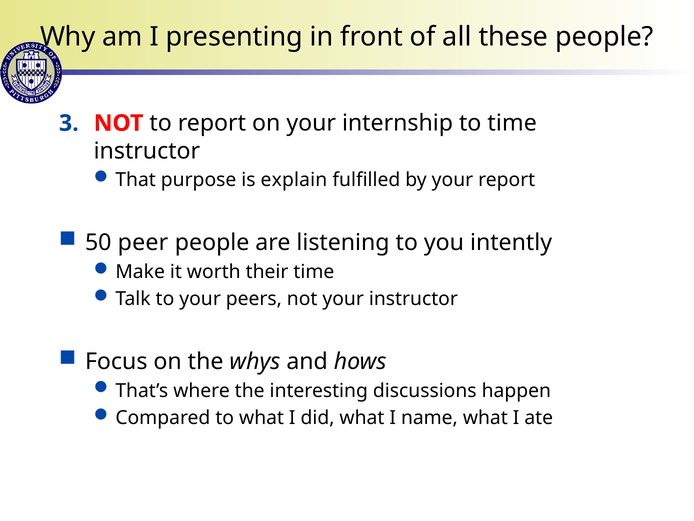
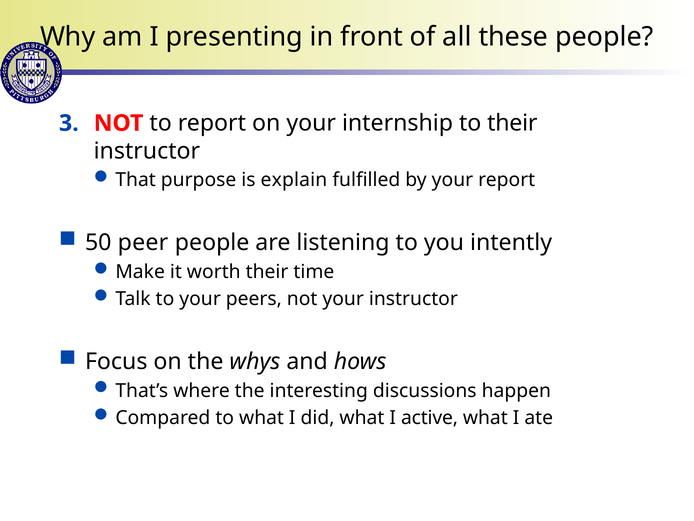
to time: time -> their (512, 123)
name: name -> active (429, 417)
